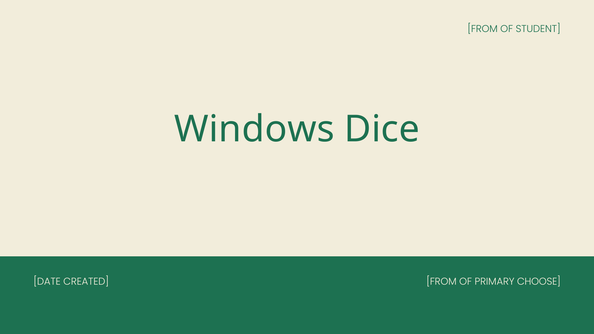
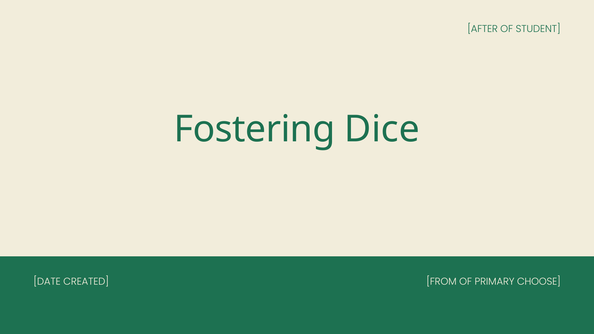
FROM: FROM -> AFTER (483, 29)
Windows: Windows -> Fostering (255, 129)
